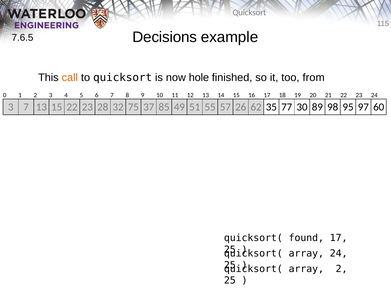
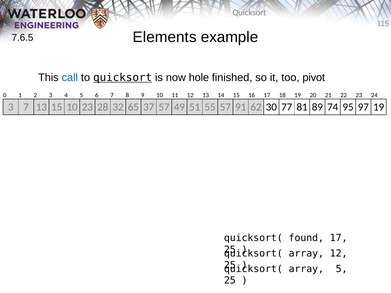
Decisions: Decisions -> Elements (165, 37)
call colour: orange -> blue (70, 78)
quicksort underline: none -> present (123, 78)
from: from -> pivot (314, 78)
15 22: 22 -> 10 (72, 107)
75: 75 -> 65 (133, 107)
37 85: 85 -> 57 (164, 107)
26: 26 -> 91 (241, 107)
35: 35 -> 30 (271, 107)
30: 30 -> 81 (302, 107)
98: 98 -> 74 (333, 107)
97 60: 60 -> 19 (379, 107)
array 24: 24 -> 12 (339, 254)
array 2: 2 -> 5 (342, 269)
